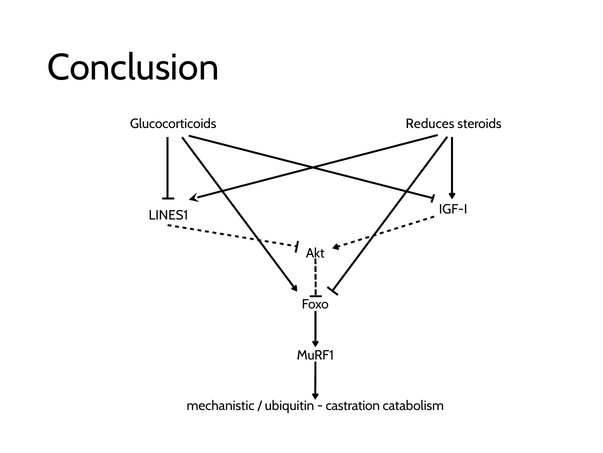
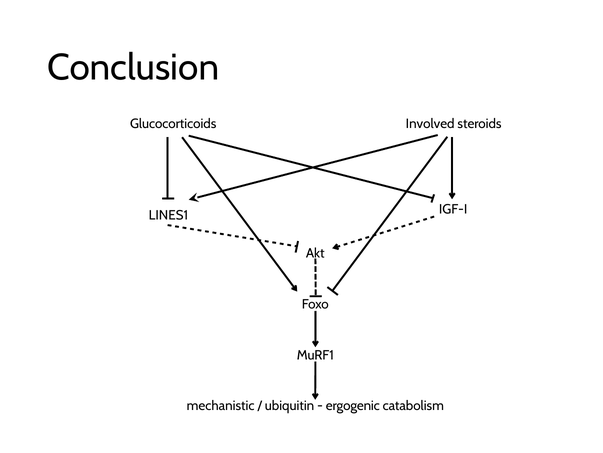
Reduces: Reduces -> Involved (430, 123)
castration: castration -> ergogenic (353, 405)
